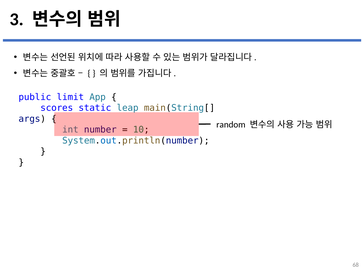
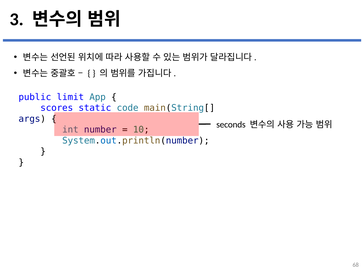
leap: leap -> code (128, 108)
random: random -> seconds (231, 125)
